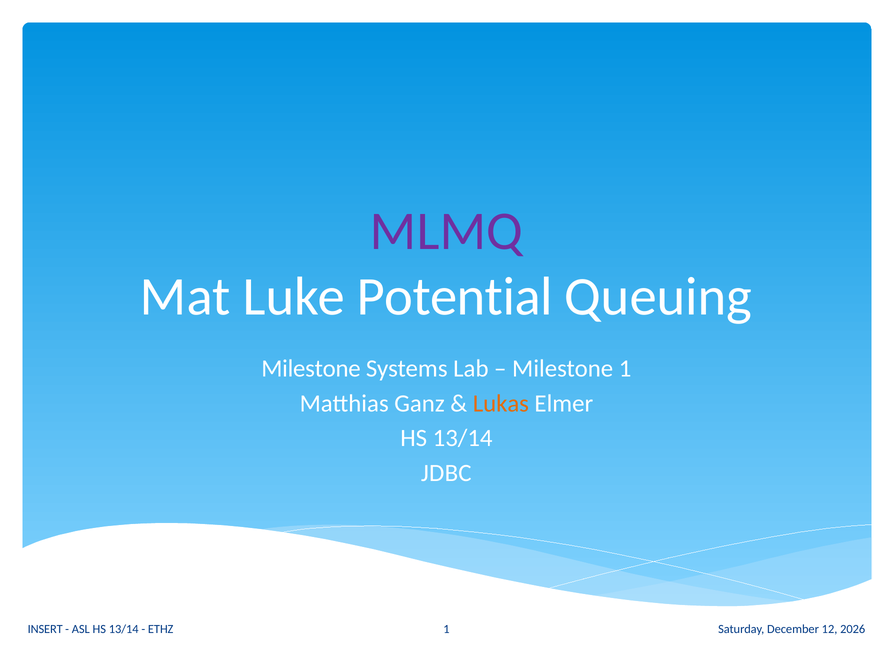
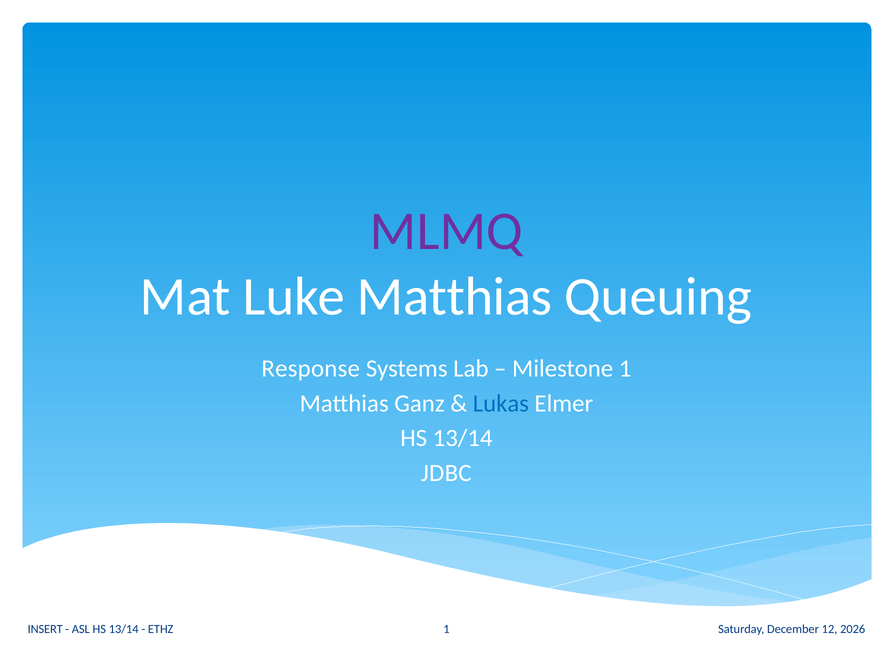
Luke Potential: Potential -> Matthias (455, 297)
Milestone: Milestone -> Response (311, 368)
Lukas colour: orange -> blue (501, 403)
